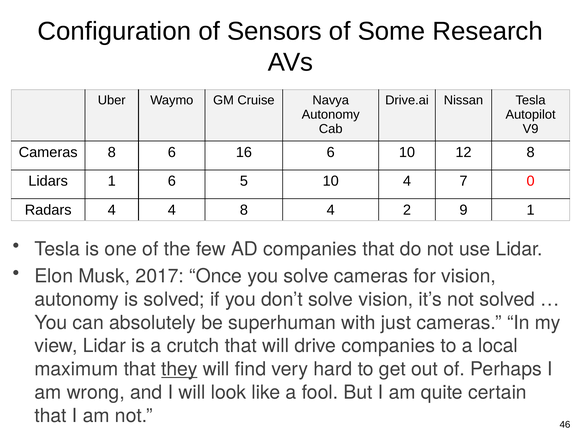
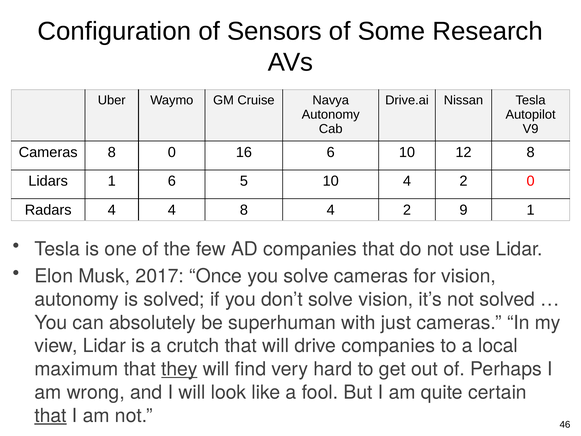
8 6: 6 -> 0 (172, 152)
10 4 7: 7 -> 2 (464, 181)
that underline: none -> present (51, 415)
